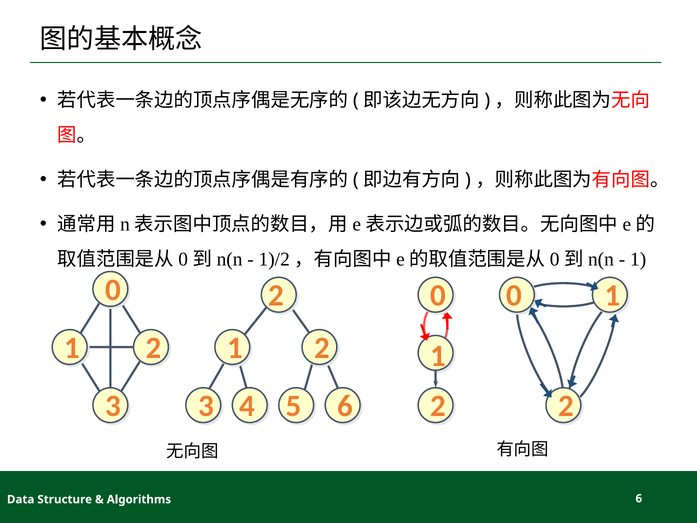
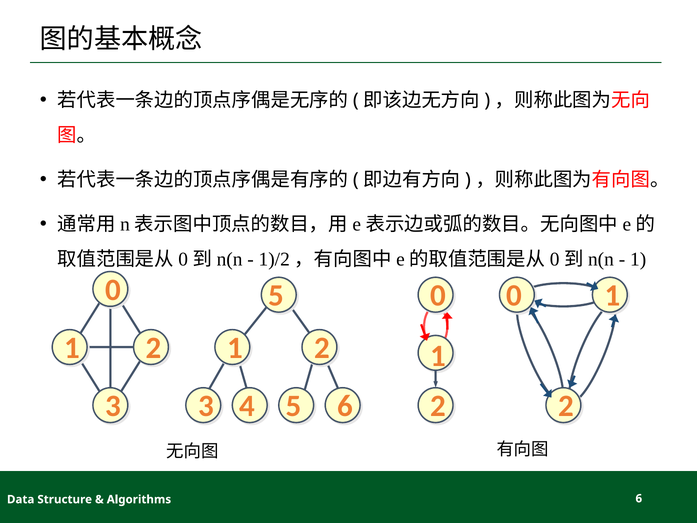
0 2: 2 -> 5 (276, 296)
